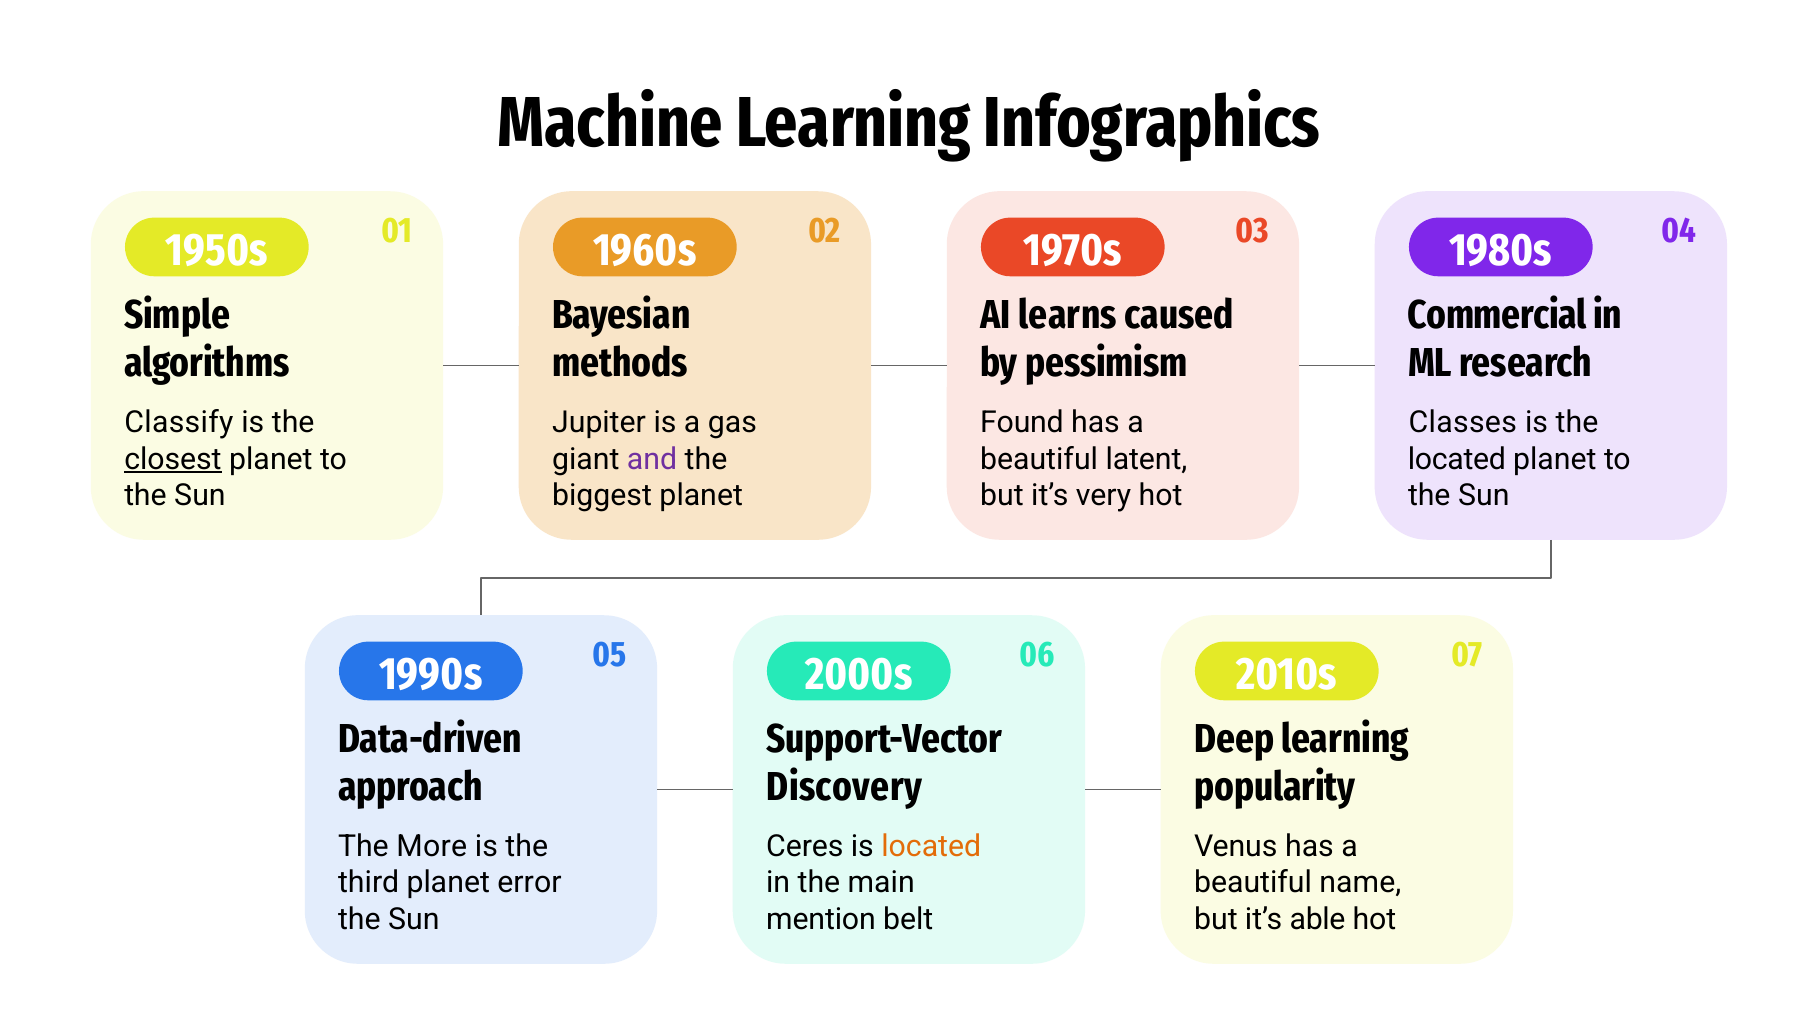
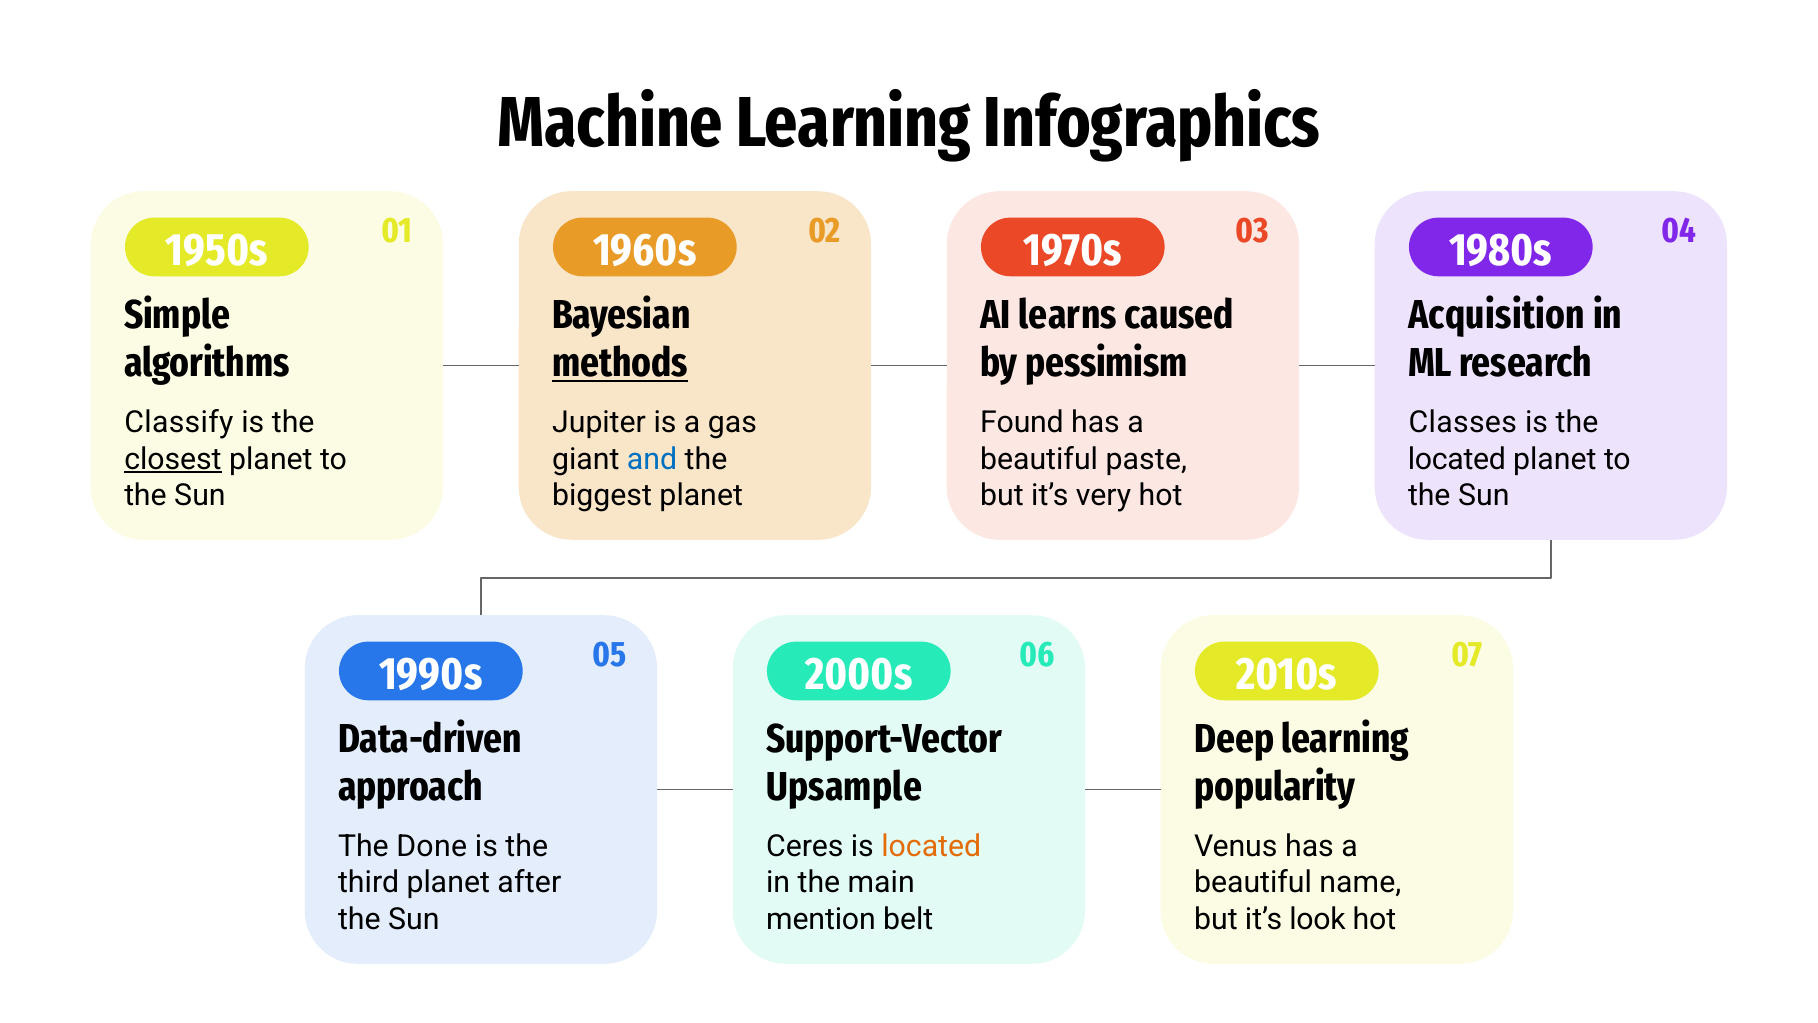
Commercial: Commercial -> Acquisition (1497, 315)
methods underline: none -> present (620, 363)
and colour: purple -> blue (652, 459)
latent: latent -> paste (1146, 459)
Discovery: Discovery -> Upsample (844, 787)
More: More -> Done (432, 846)
error: error -> after (529, 883)
able: able -> look (1318, 919)
